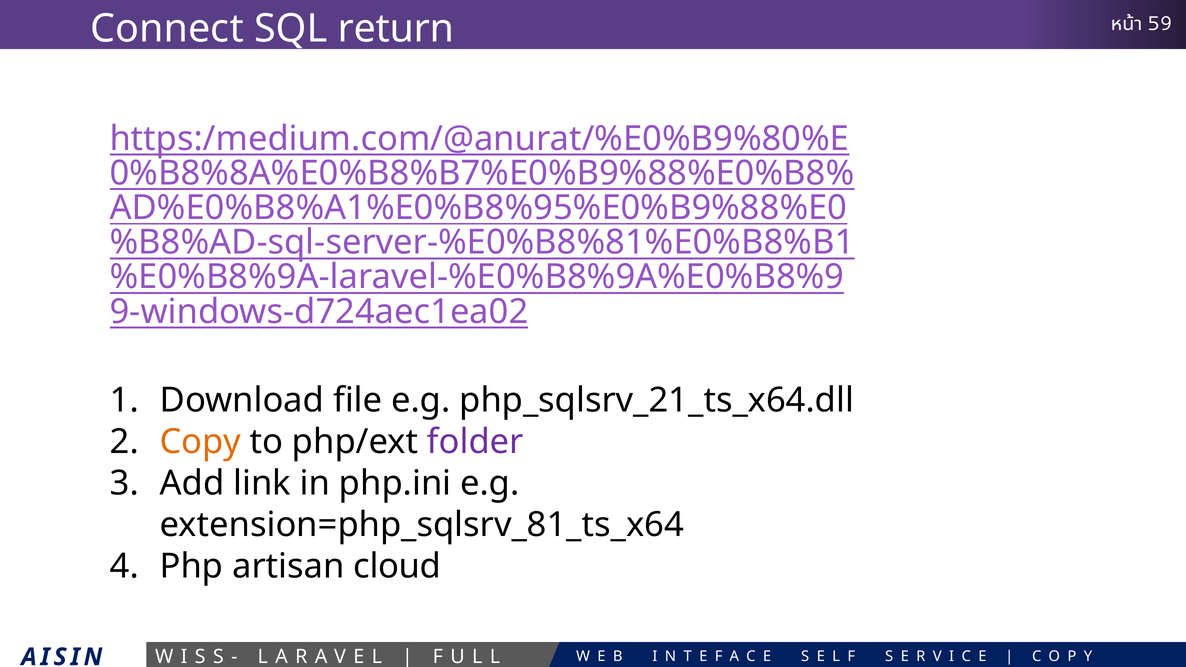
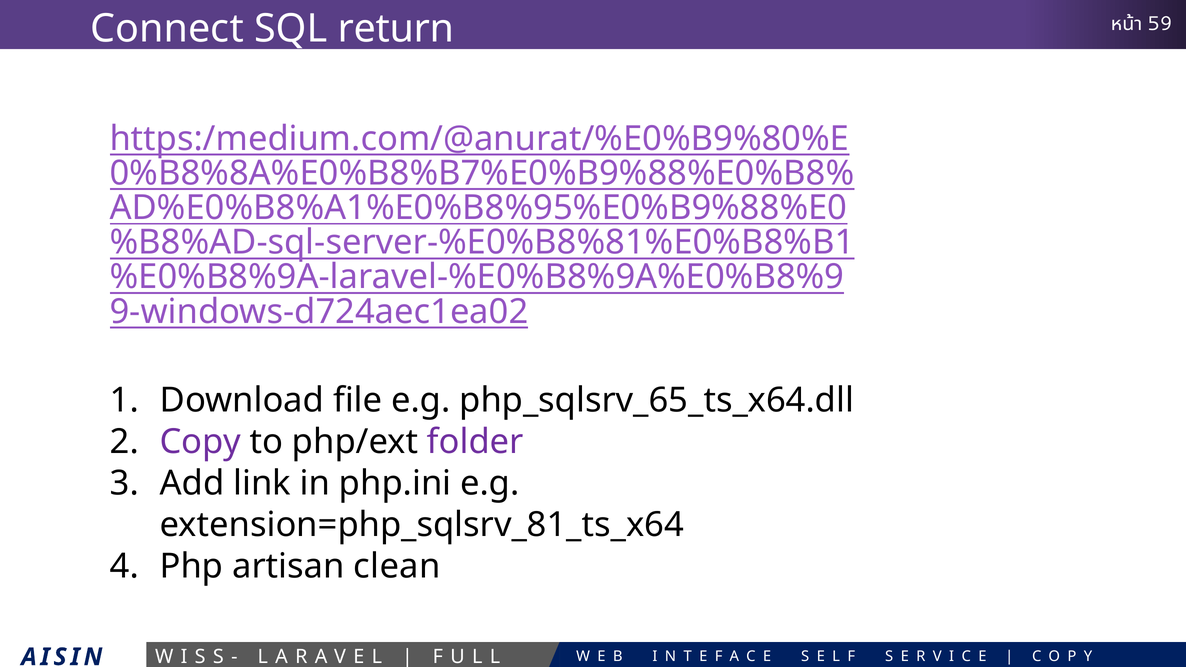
php_sqlsrv_21_ts_x64.dll: php_sqlsrv_21_ts_x64.dll -> php_sqlsrv_65_ts_x64.dll (657, 400)
Copy colour: orange -> purple (200, 442)
cloud: cloud -> clean (397, 566)
